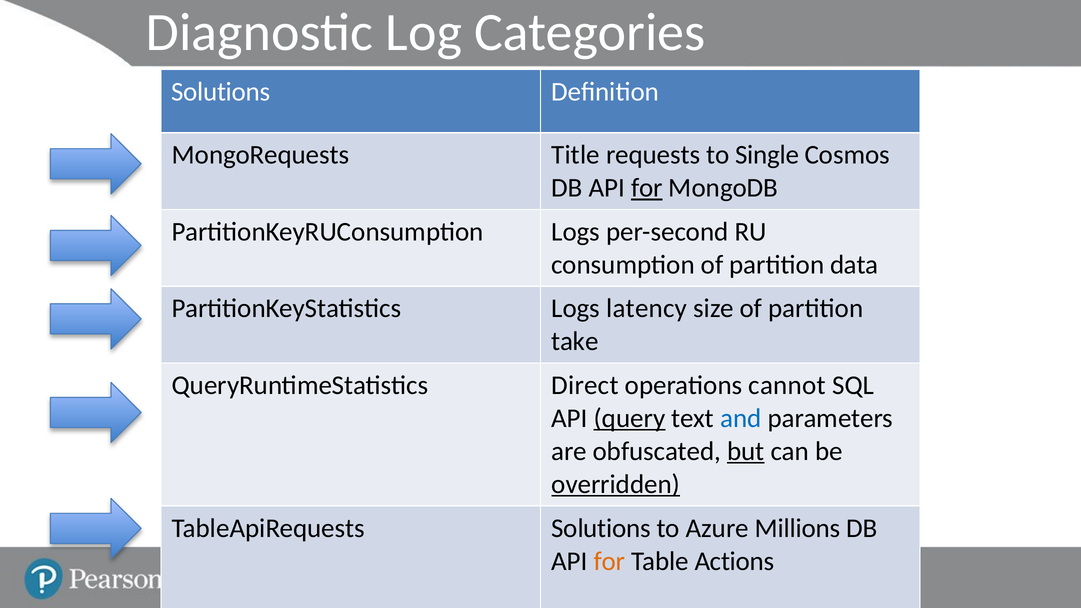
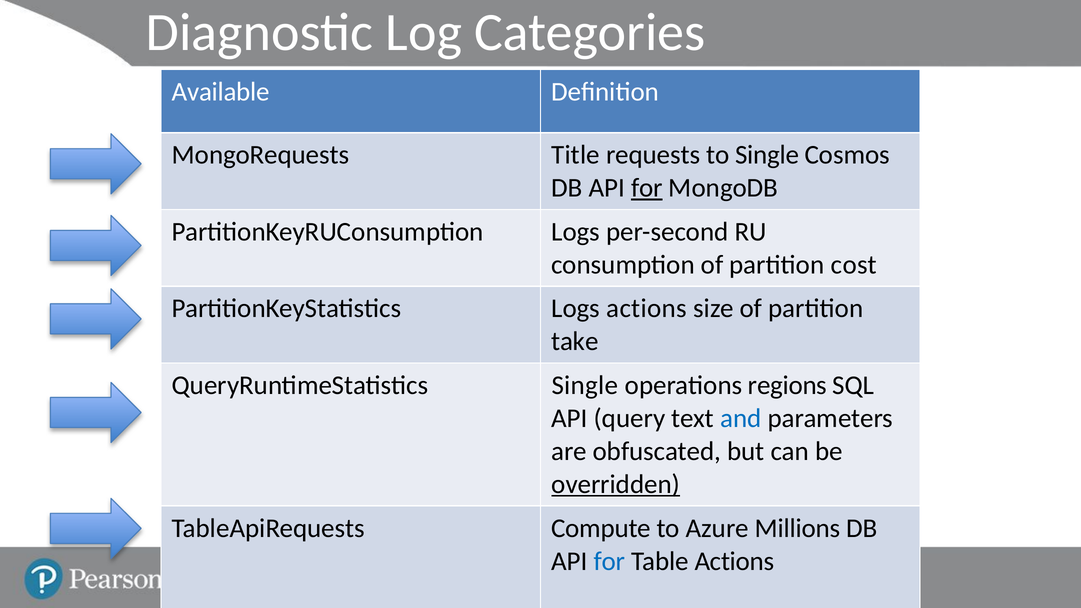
Solutions: Solutions -> Available (221, 92)
data: data -> cost (854, 265)
Logs latency: latency -> actions (647, 309)
QueryRuntimeStatistics Direct: Direct -> Single (585, 385)
cannot: cannot -> regions (787, 385)
query underline: present -> none (629, 418)
but underline: present -> none (746, 451)
TableApiRequests Solutions: Solutions -> Compute (601, 528)
for colour: orange -> blue (609, 561)
